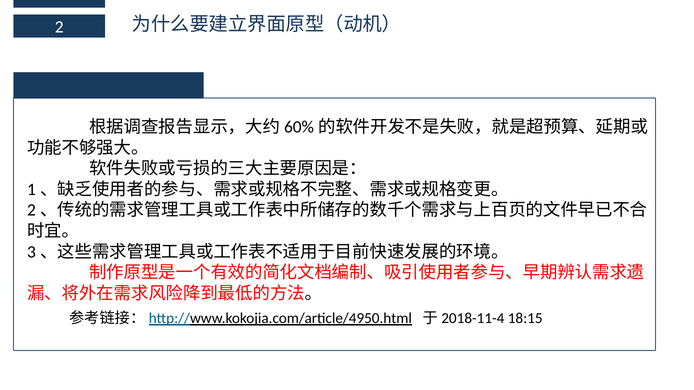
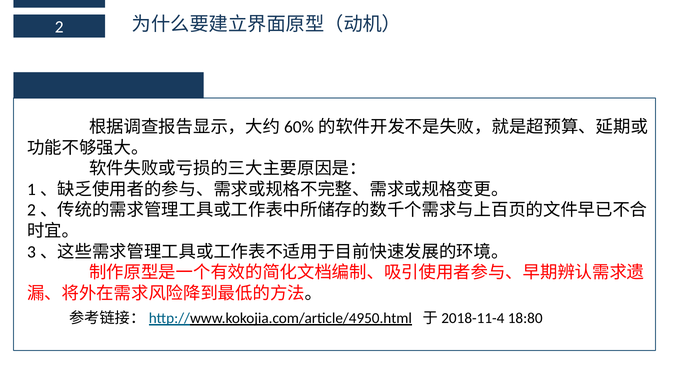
18:15: 18:15 -> 18:80 (525, 319)
